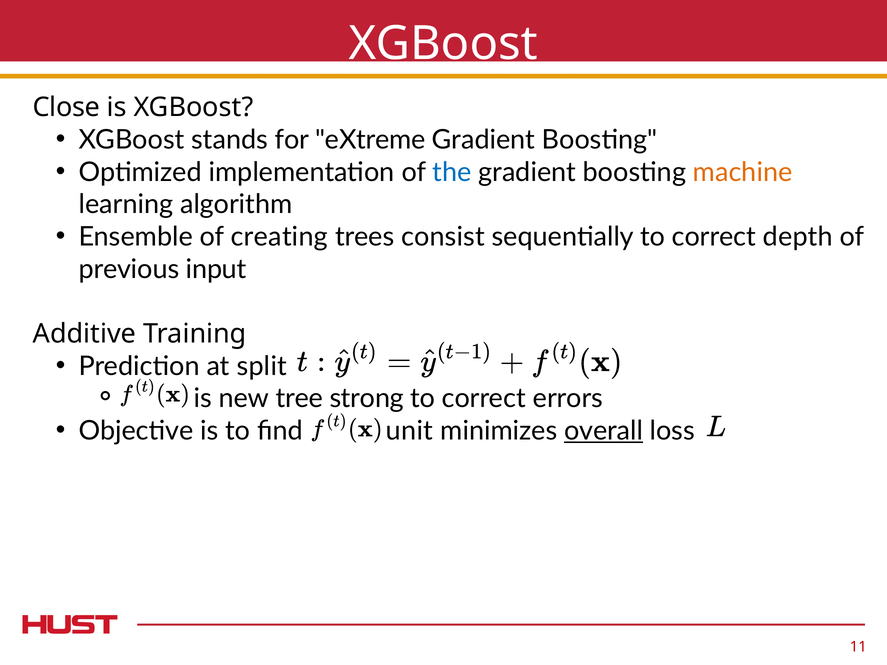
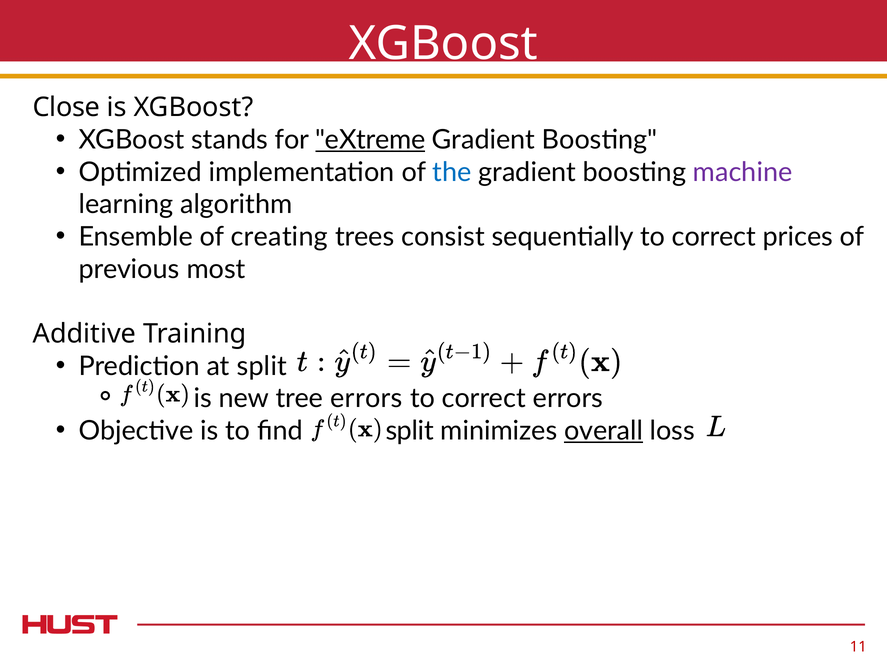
eXtreme underline: none -> present (370, 140)
machine colour: orange -> purple (743, 172)
depth: depth -> prices (798, 237)
input: input -> most (216, 269)
tree strong: strong -> errors (366, 399)
find unit: unit -> split (410, 431)
